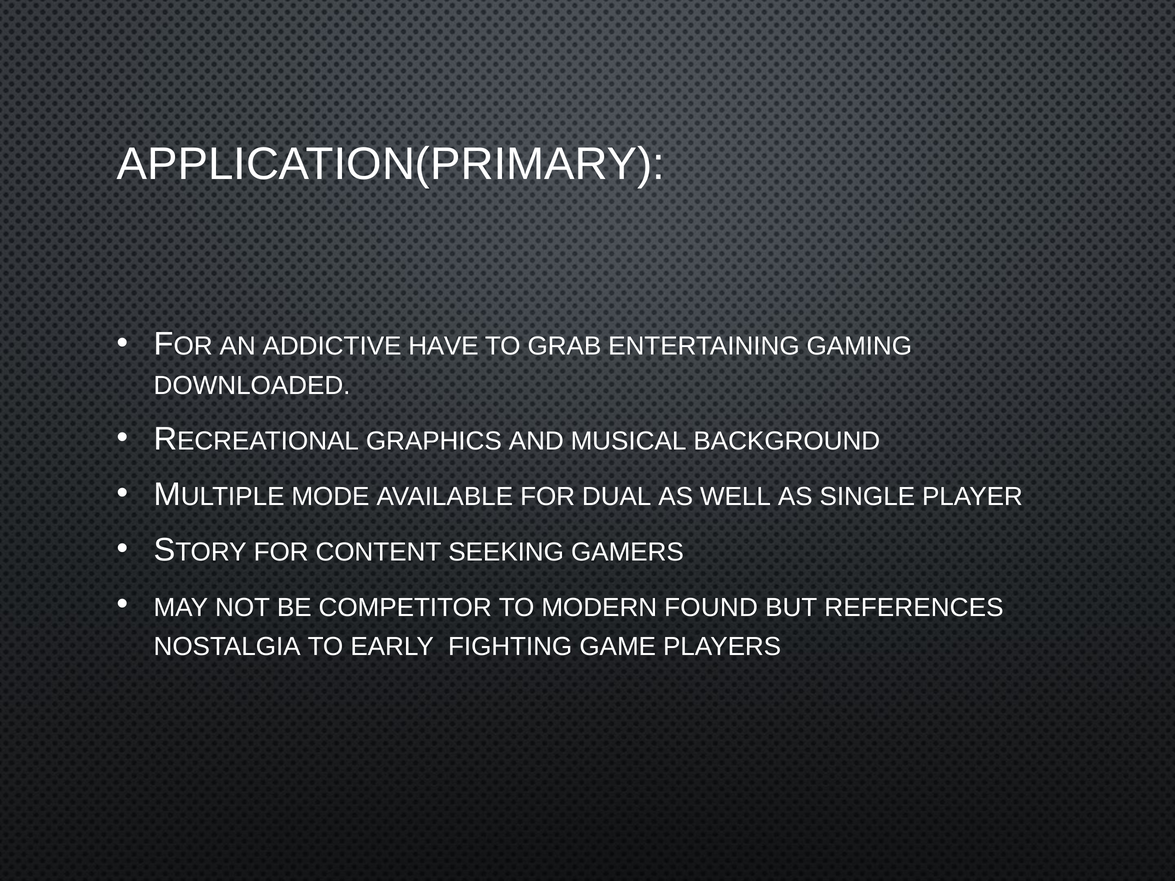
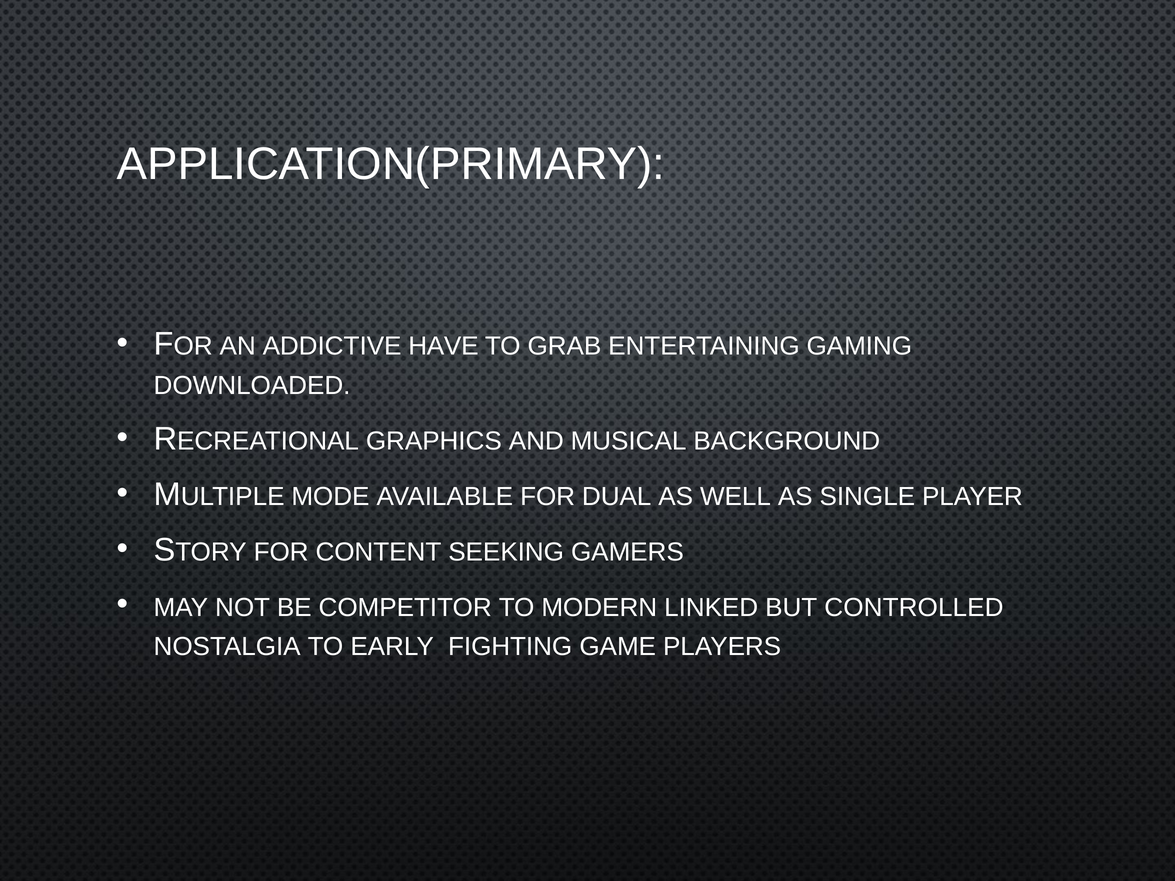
FOUND: FOUND -> LINKED (711, 608)
REFERENCES: REFERENCES -> CONTROLLED (914, 608)
